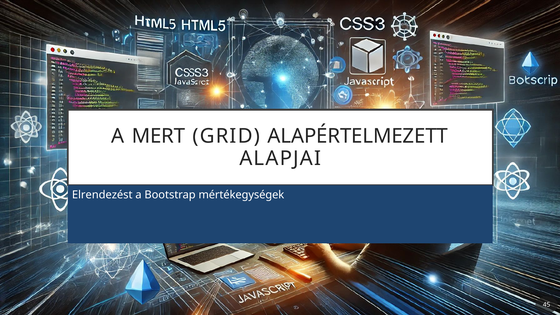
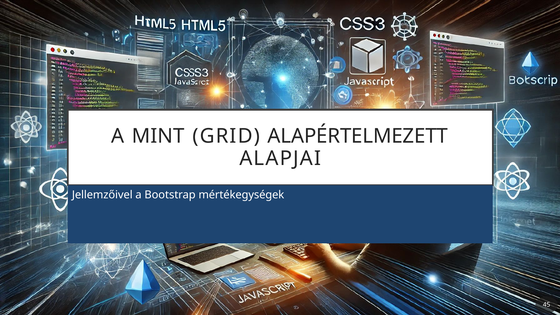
MERT: MERT -> MINT (158, 136)
Elrendezést: Elrendezést -> Jellemzőivel (102, 195)
